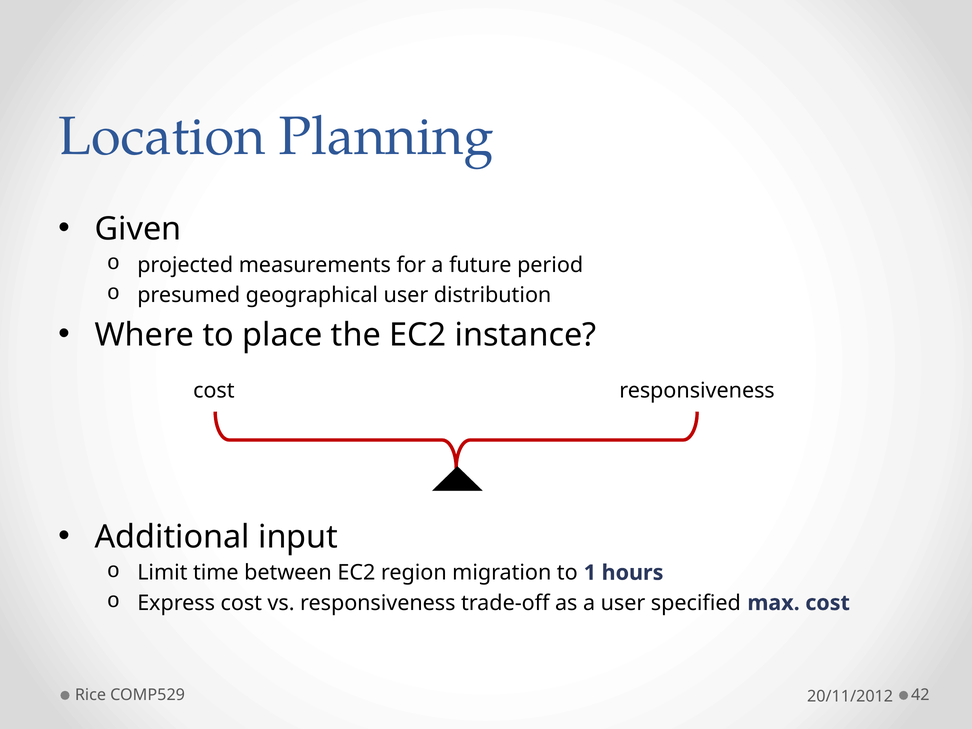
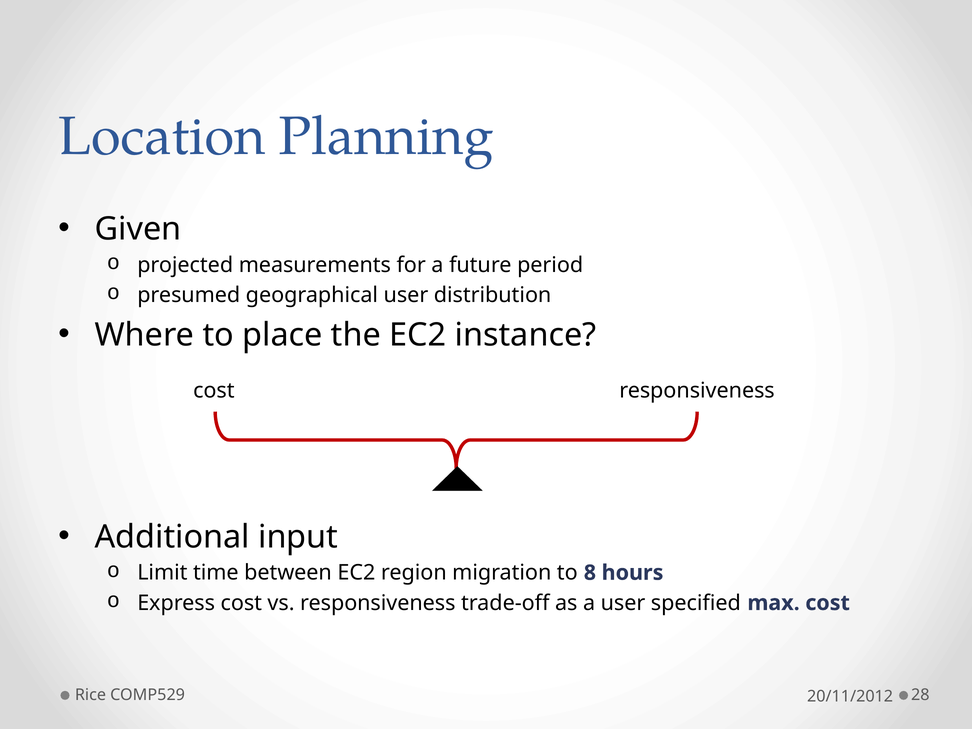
1: 1 -> 8 (590, 573)
42: 42 -> 28 (920, 695)
